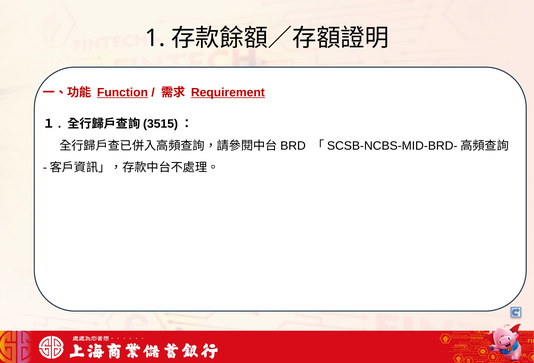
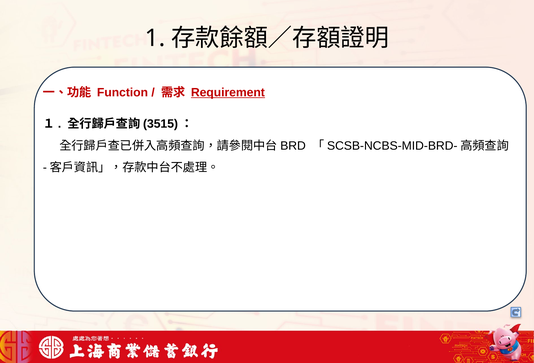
Function underline: present -> none (123, 93)
